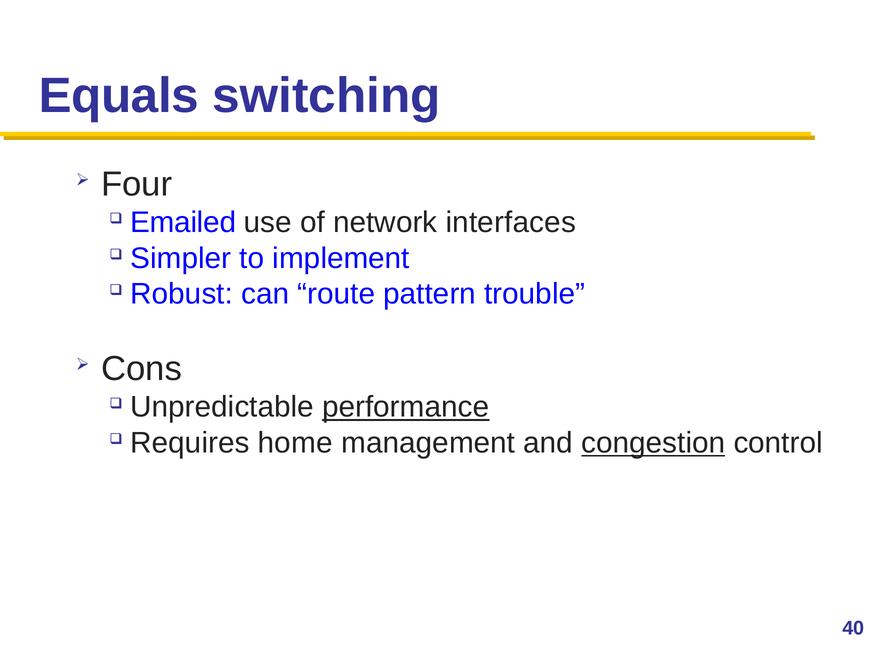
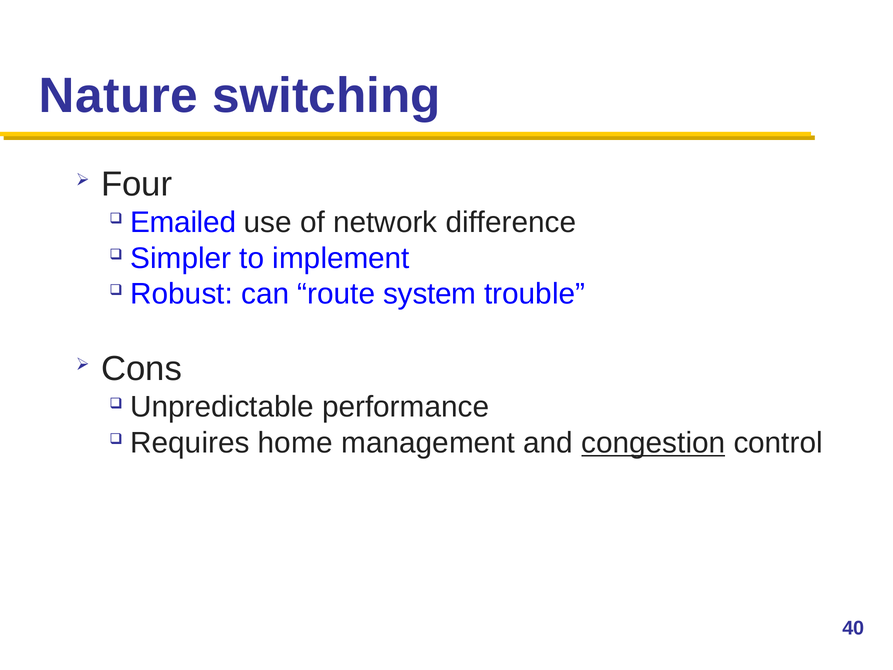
Equals: Equals -> Nature (118, 96)
interfaces: interfaces -> difference (511, 222)
pattern: pattern -> system (430, 294)
performance underline: present -> none (406, 407)
